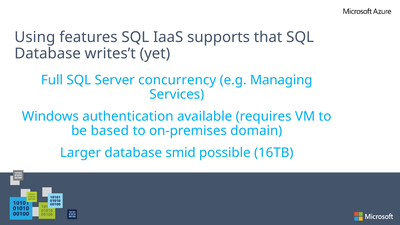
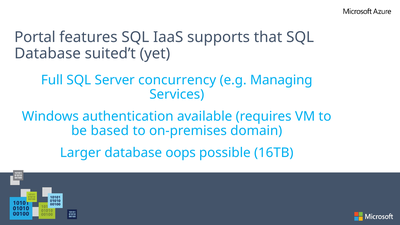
Using: Using -> Portal (35, 37)
writes’t: writes’t -> suited’t (110, 54)
smid: smid -> oops (181, 153)
